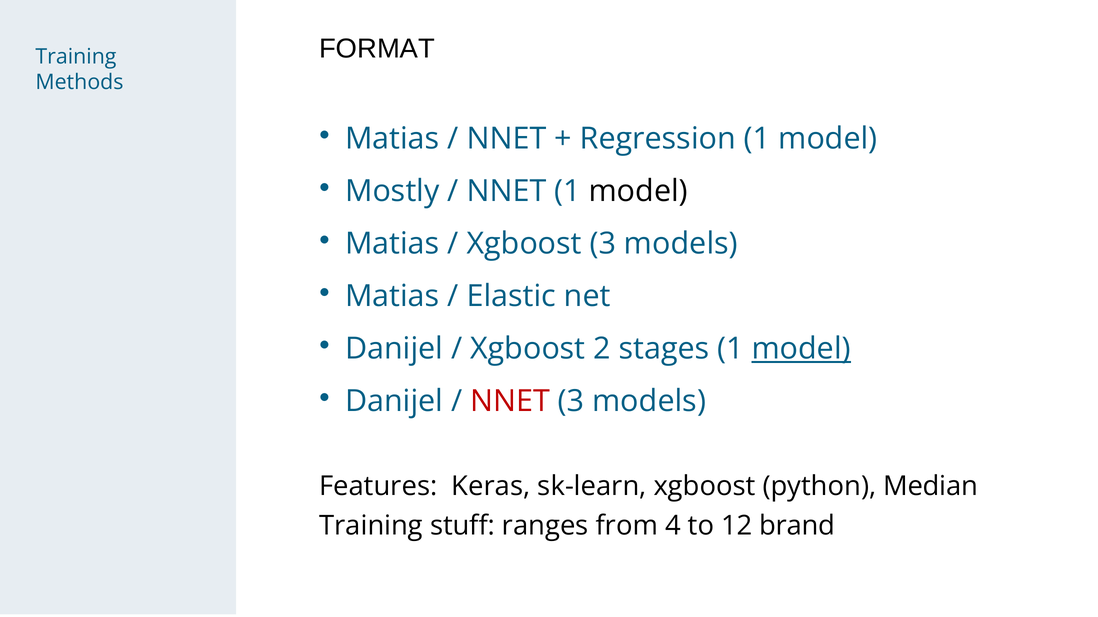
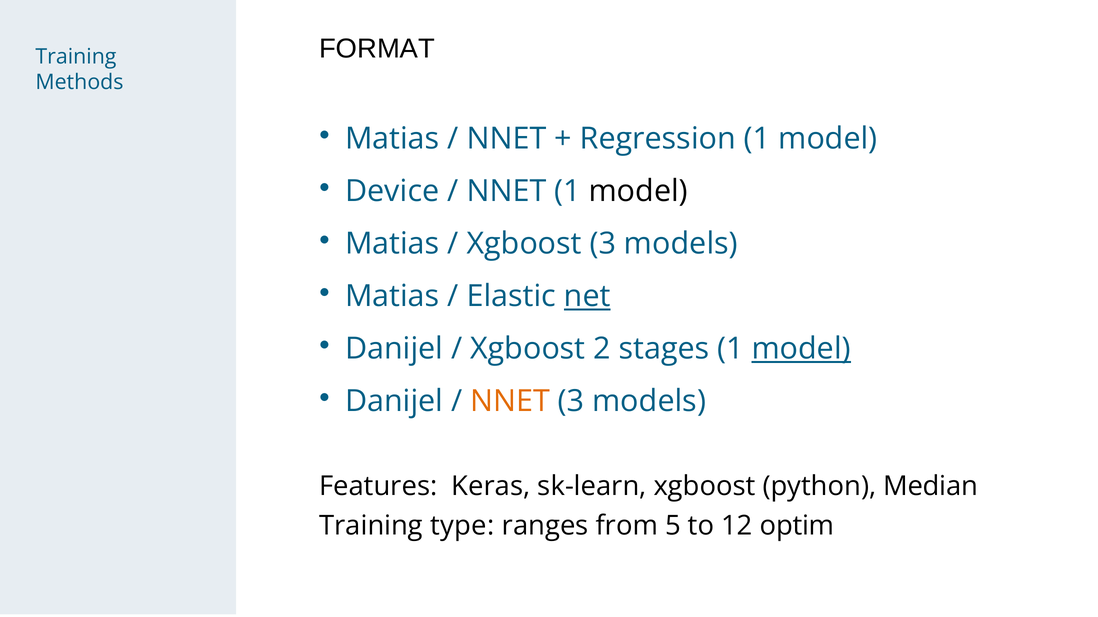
Mostly: Mostly -> Device (392, 192)
net underline: none -> present (587, 297)
NNET colour: red -> orange (510, 402)
stuff: stuff -> type (462, 526)
4: 4 -> 5 (673, 526)
brand: brand -> optim (797, 526)
